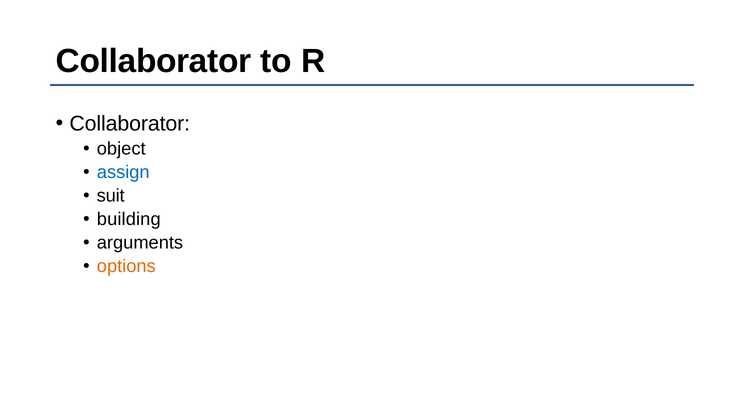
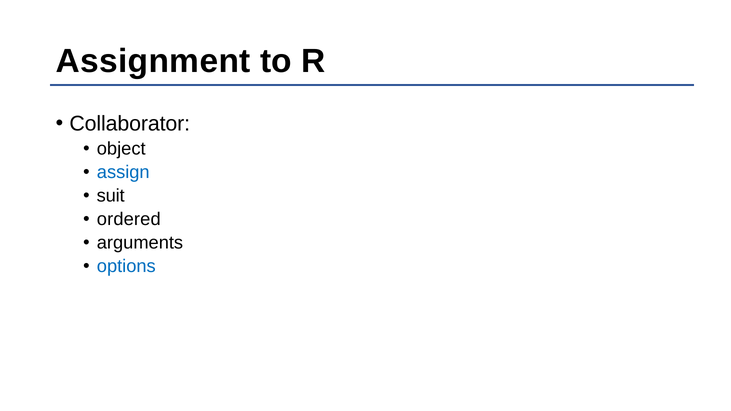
Collaborator: Collaborator -> Assignment (153, 61)
building: building -> ordered (129, 219)
options colour: orange -> blue (126, 266)
